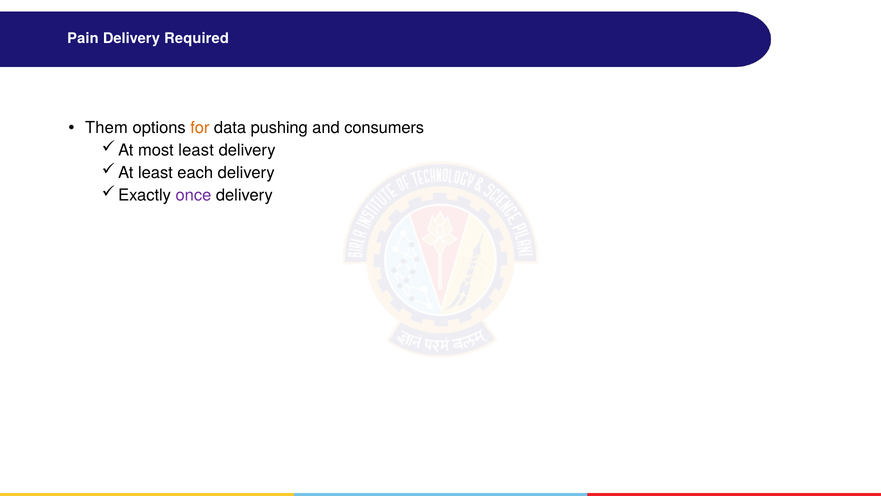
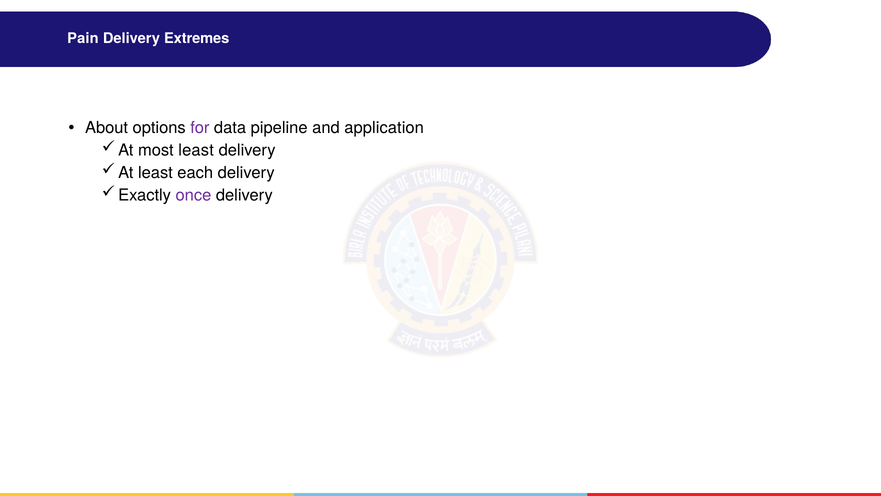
Required: Required -> Extremes (197, 39)
Them: Them -> About (107, 128)
for colour: orange -> purple (200, 128)
pushing: pushing -> pipeline (279, 128)
consumers: consumers -> application (384, 128)
